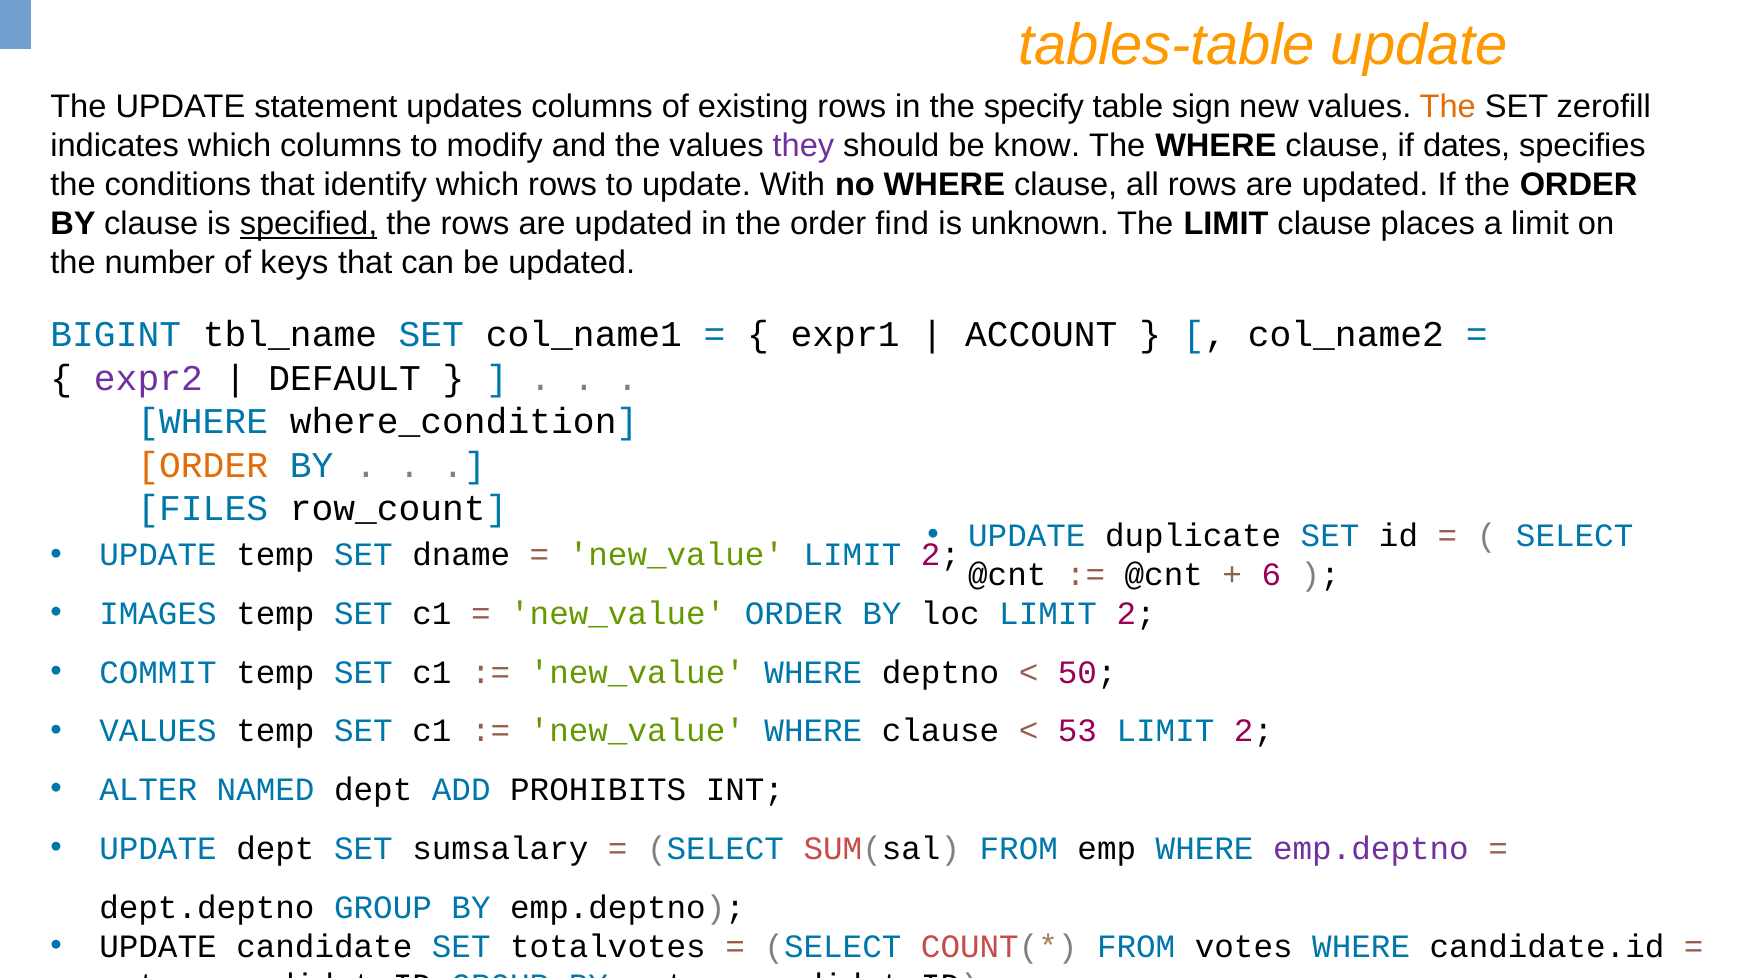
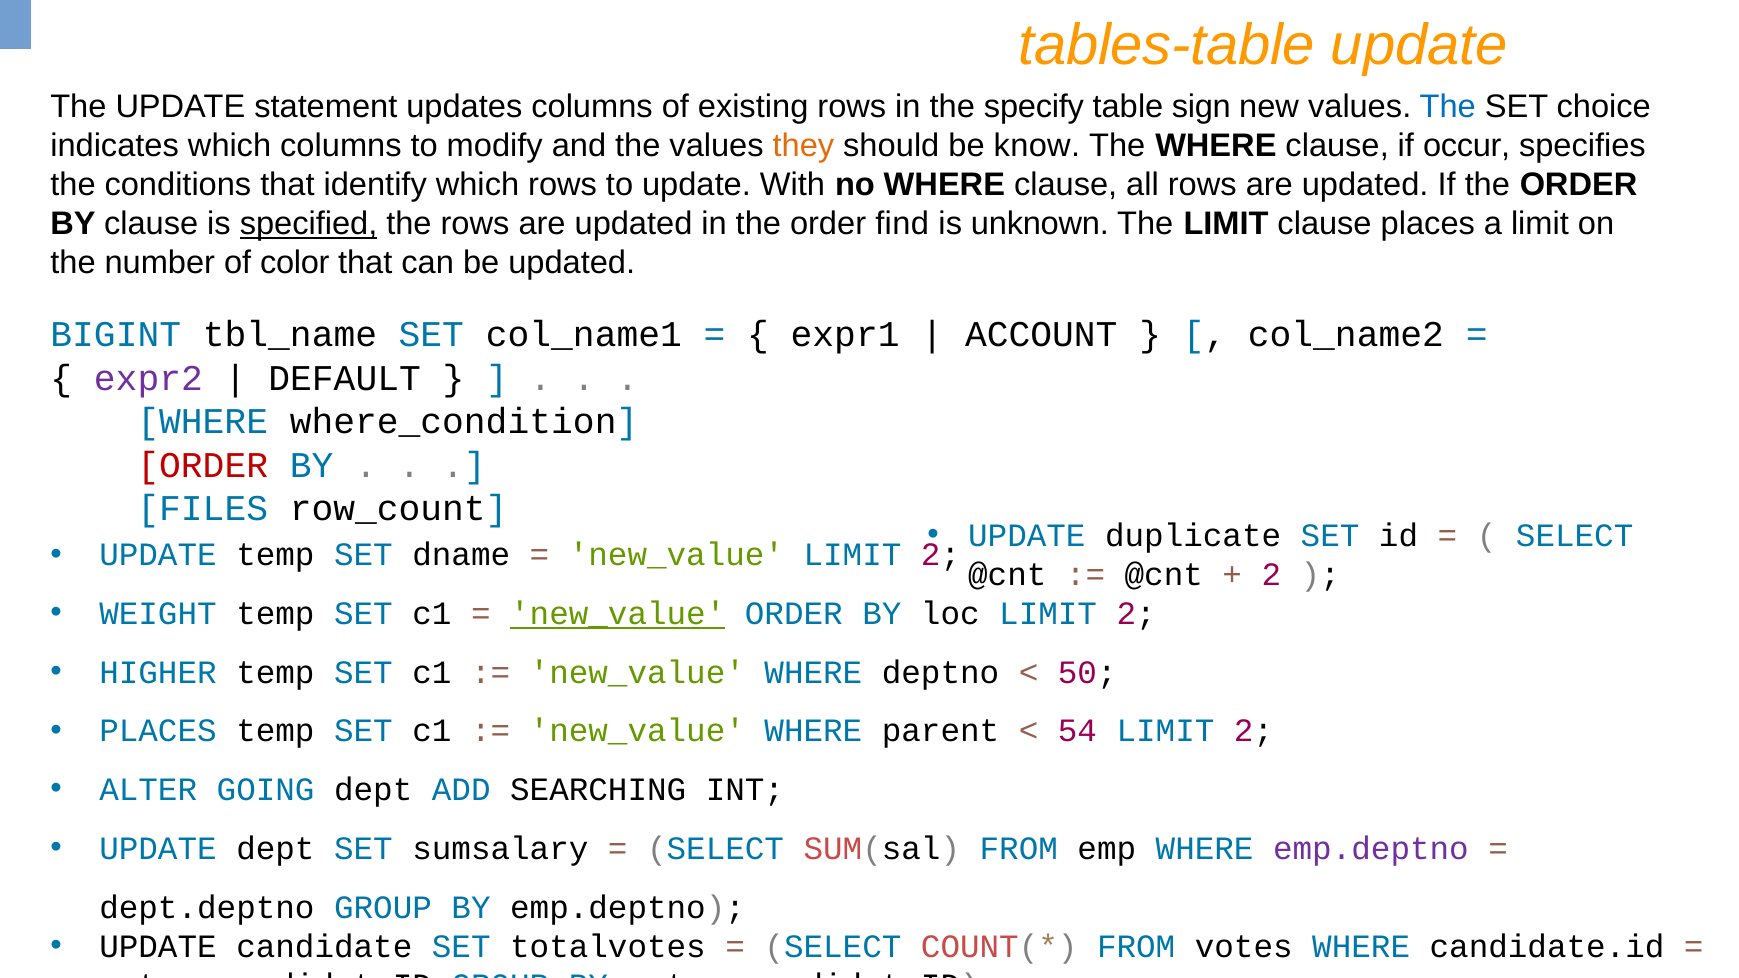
The colour: orange -> blue (1448, 106)
zerofill: zerofill -> choice (1604, 106)
they colour: purple -> orange (803, 146)
dates: dates -> occur (1467, 146)
keys: keys -> color (295, 263)
ORDER colour: orange -> red (203, 465)
6: 6 -> 2 (1271, 575)
IMAGES: IMAGES -> WEIGHT (158, 614)
new_value underline: none -> present (618, 614)
COMMIT: COMMIT -> HIGHER (158, 673)
VALUES: VALUES -> PLACES (158, 731)
new_value WHERE clause: clause -> parent (941, 731)
53: 53 -> 54 (1077, 731)
NAMED: NAMED -> GOING (266, 790)
PROHIBITS: PROHIBITS -> SEARCHING (598, 790)
